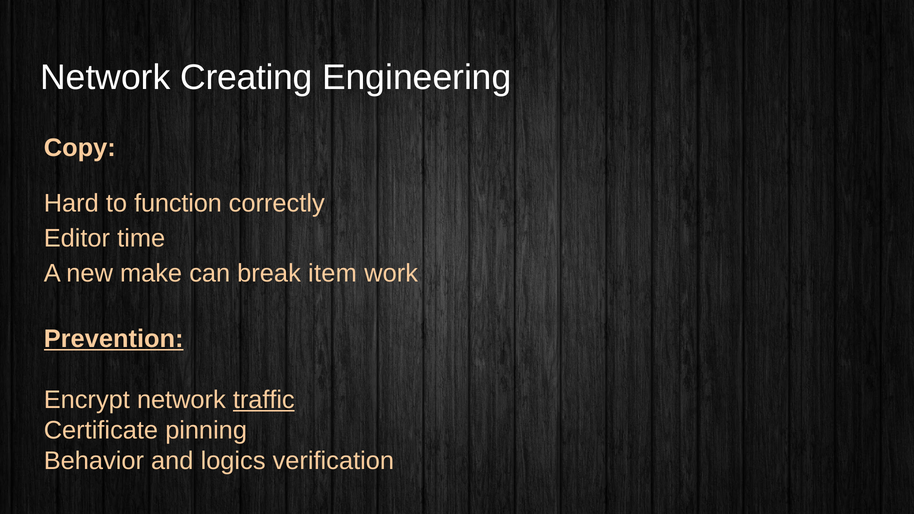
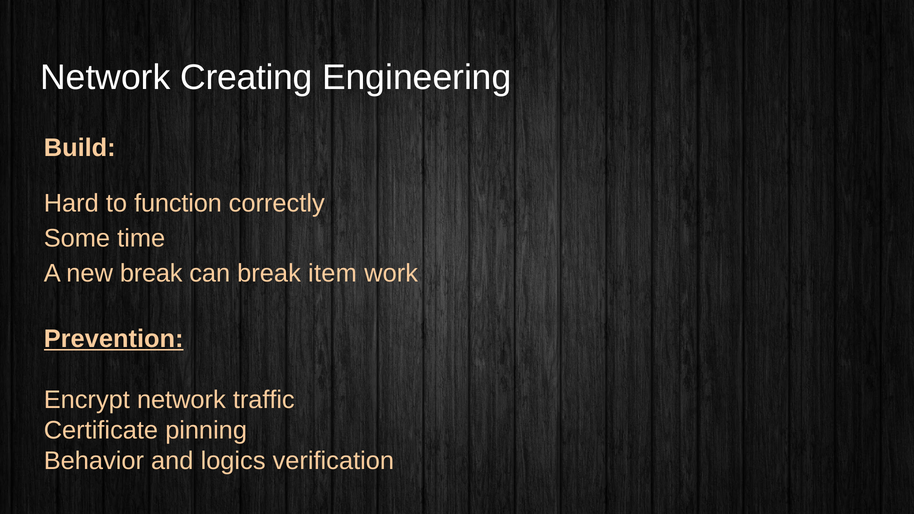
Copy: Copy -> Build (80, 148)
Editor: Editor -> Some (77, 239)
new make: make -> break (151, 274)
traffic underline: present -> none (264, 400)
